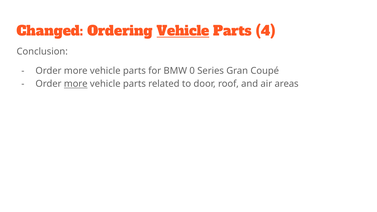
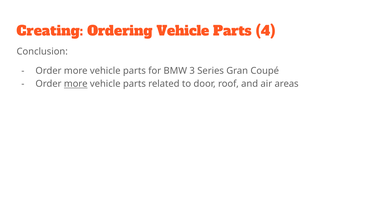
Changed: Changed -> Creating (50, 31)
Vehicle underline: present -> none (183, 31)
0: 0 -> 3 (192, 71)
